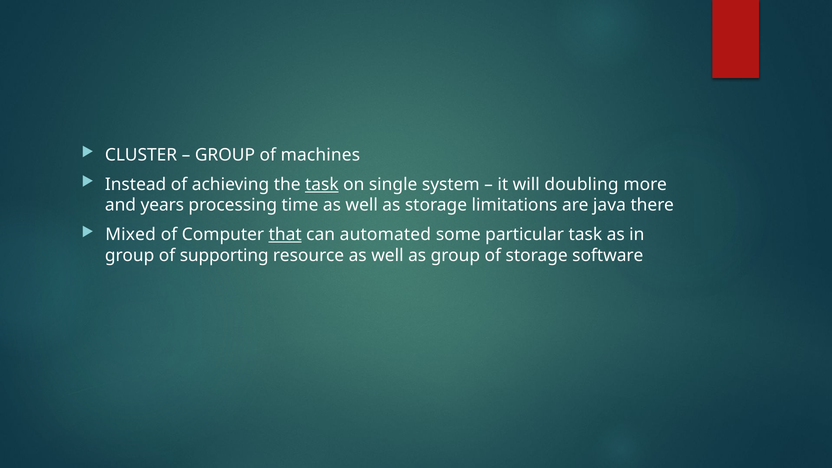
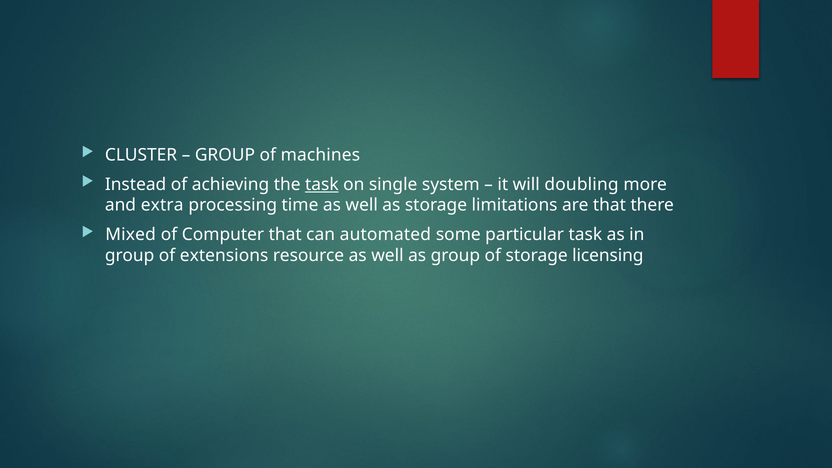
years: years -> extra (162, 205)
are java: java -> that (609, 205)
that underline: present -> none (285, 235)
supporting: supporting -> extensions (224, 255)
software: software -> licensing (608, 255)
